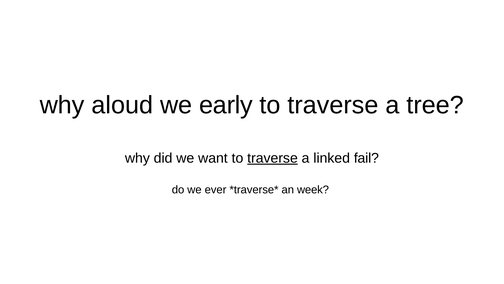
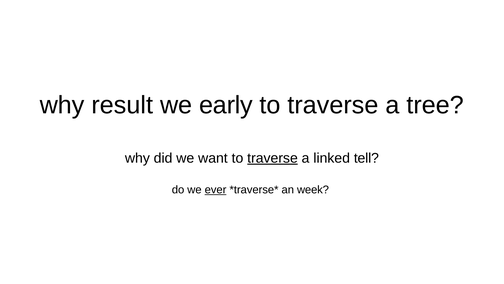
aloud: aloud -> result (122, 105)
fail: fail -> tell (366, 158)
ever underline: none -> present (216, 190)
